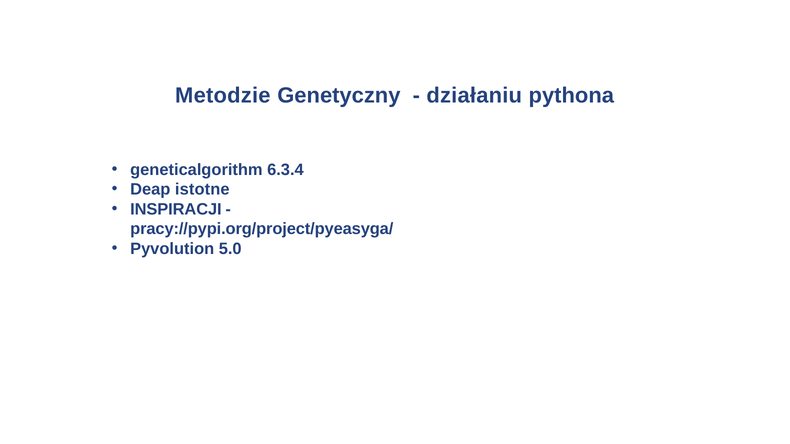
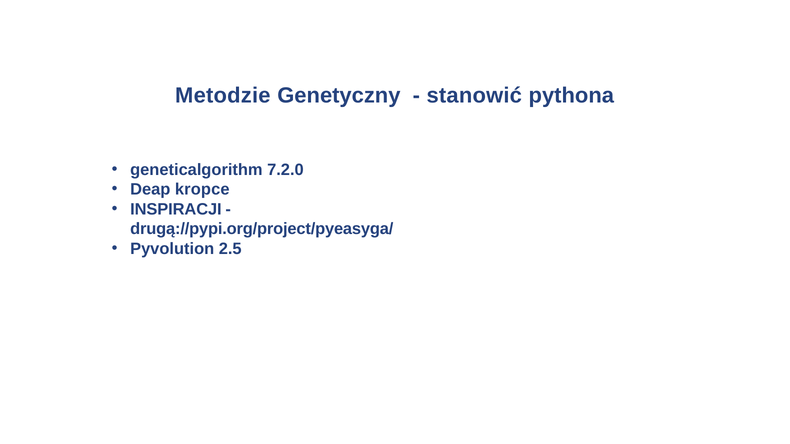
działaniu: działaniu -> stanowić (474, 96)
6.3.4: 6.3.4 -> 7.2.0 (285, 170)
istotne: istotne -> kropce (202, 190)
pracy://pypi.org/project/pyeasyga/: pracy://pypi.org/project/pyeasyga/ -> drugą://pypi.org/project/pyeasyga/ (262, 229)
5.0: 5.0 -> 2.5 (230, 249)
